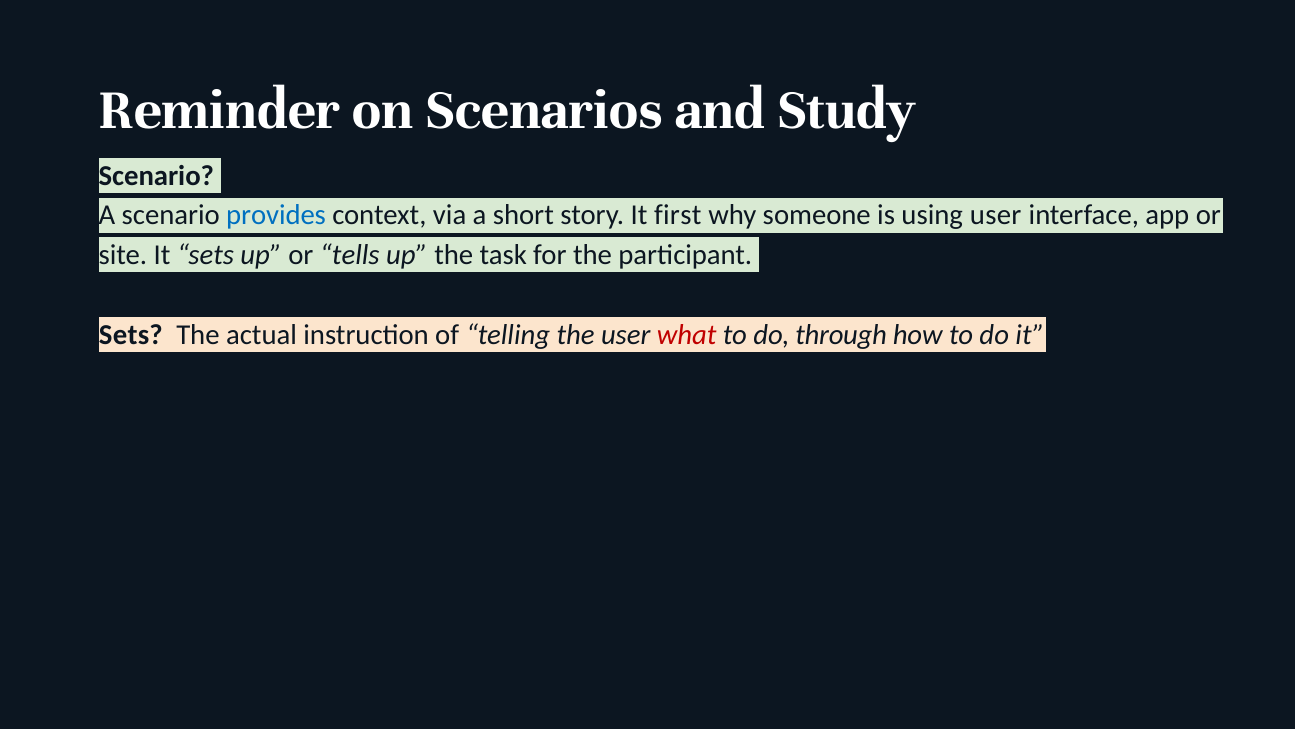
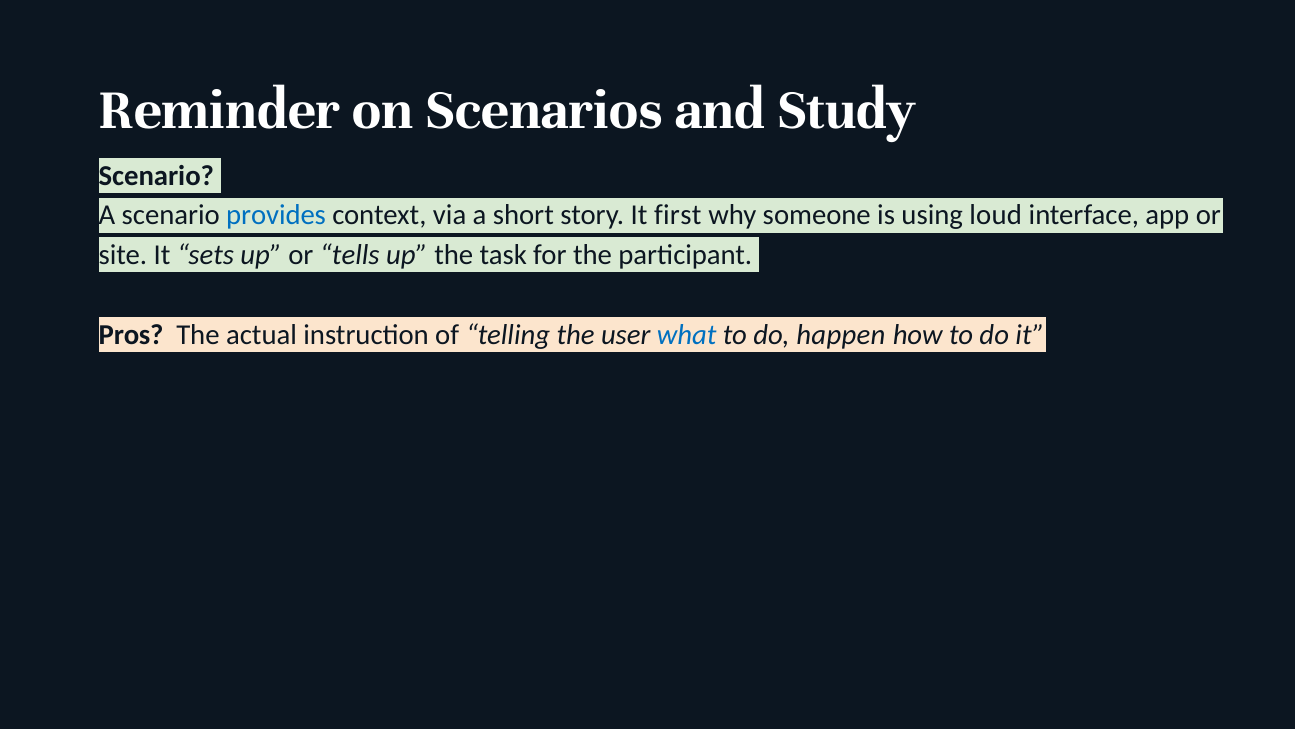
using user: user -> loud (996, 215)
Sets: Sets -> Pros (131, 334)
what colour: red -> blue (687, 334)
through: through -> happen (841, 334)
